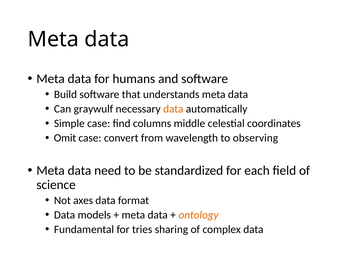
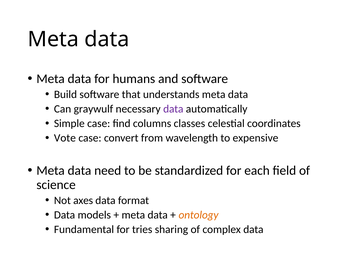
data colour: orange -> purple (173, 109)
middle: middle -> classes (189, 124)
Omit: Omit -> Vote (65, 138)
observing: observing -> expensive (256, 138)
